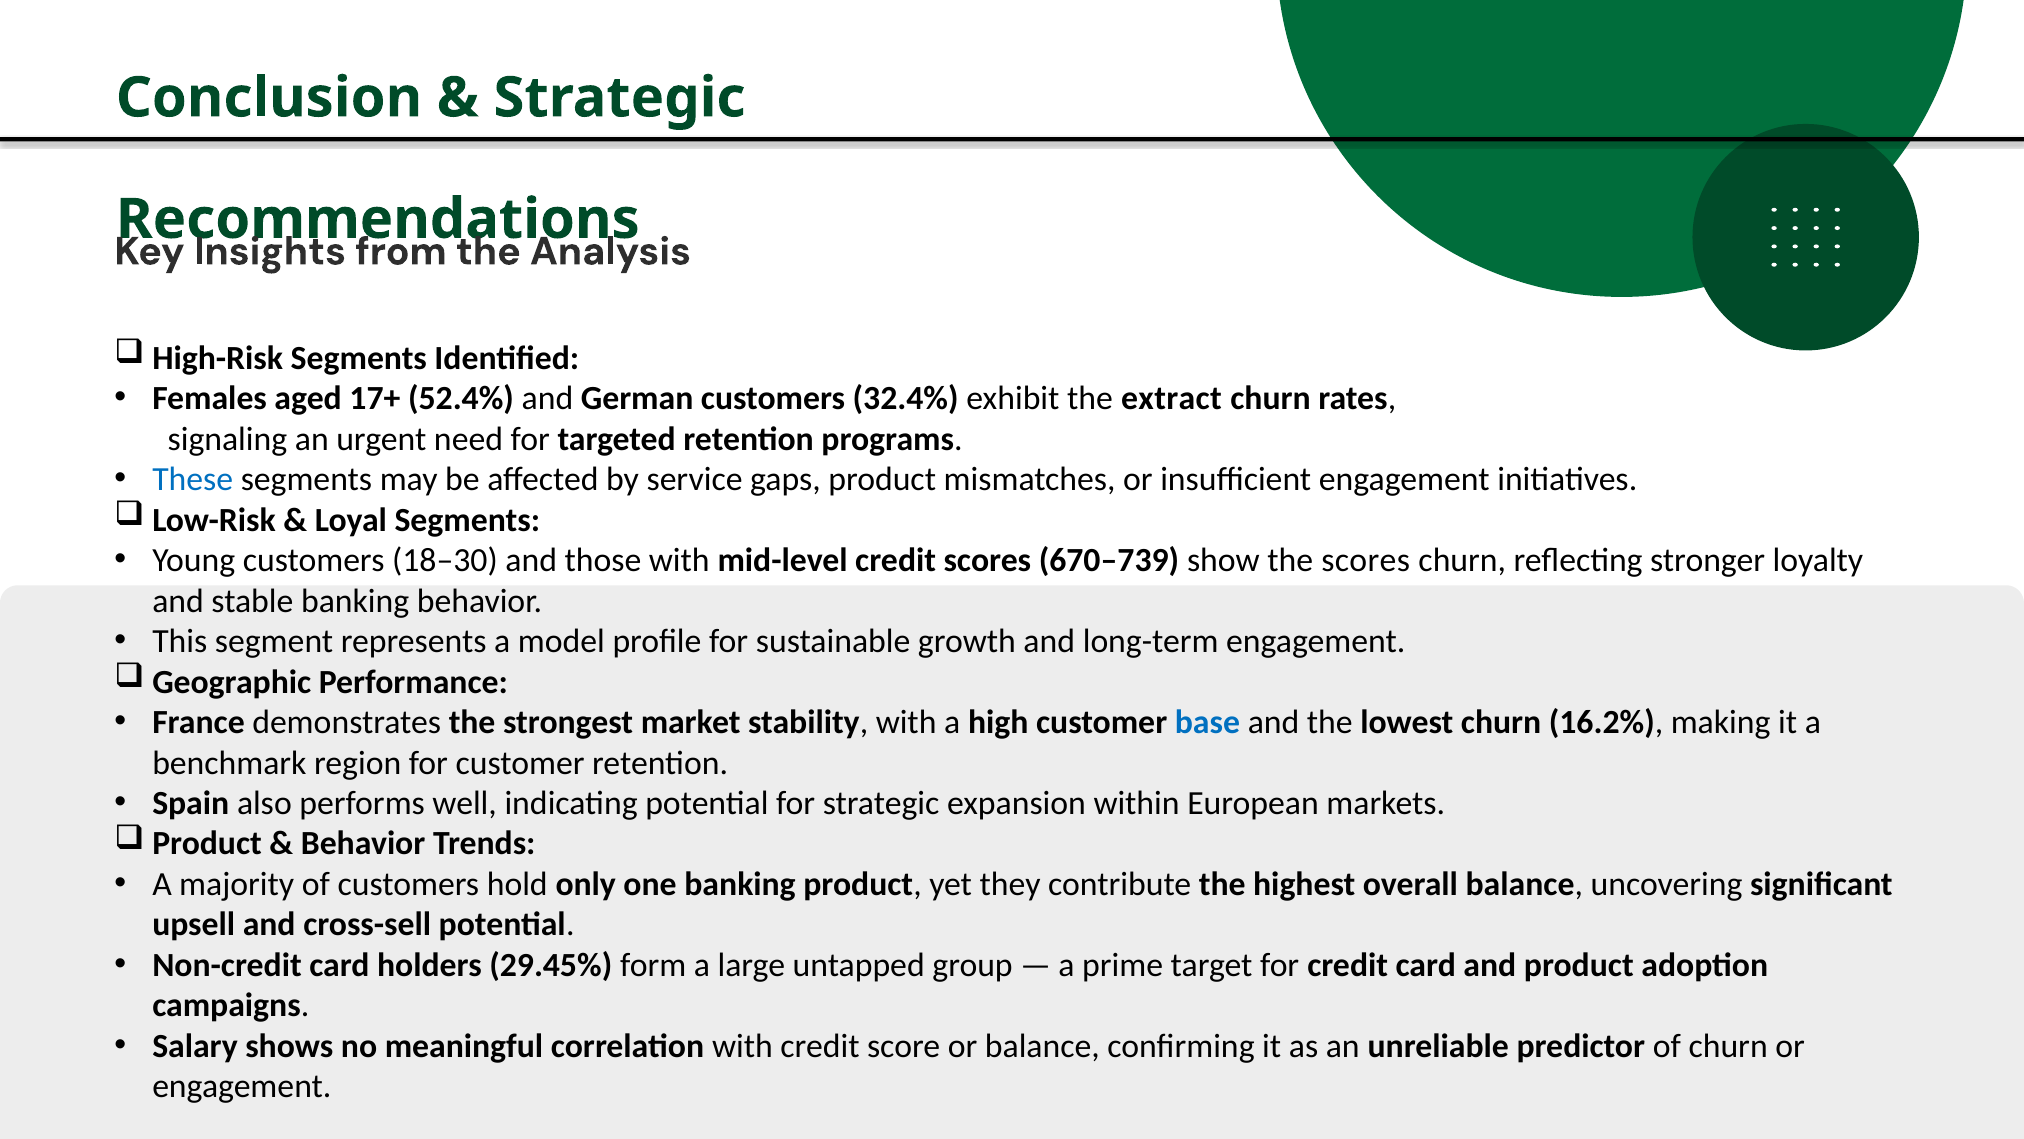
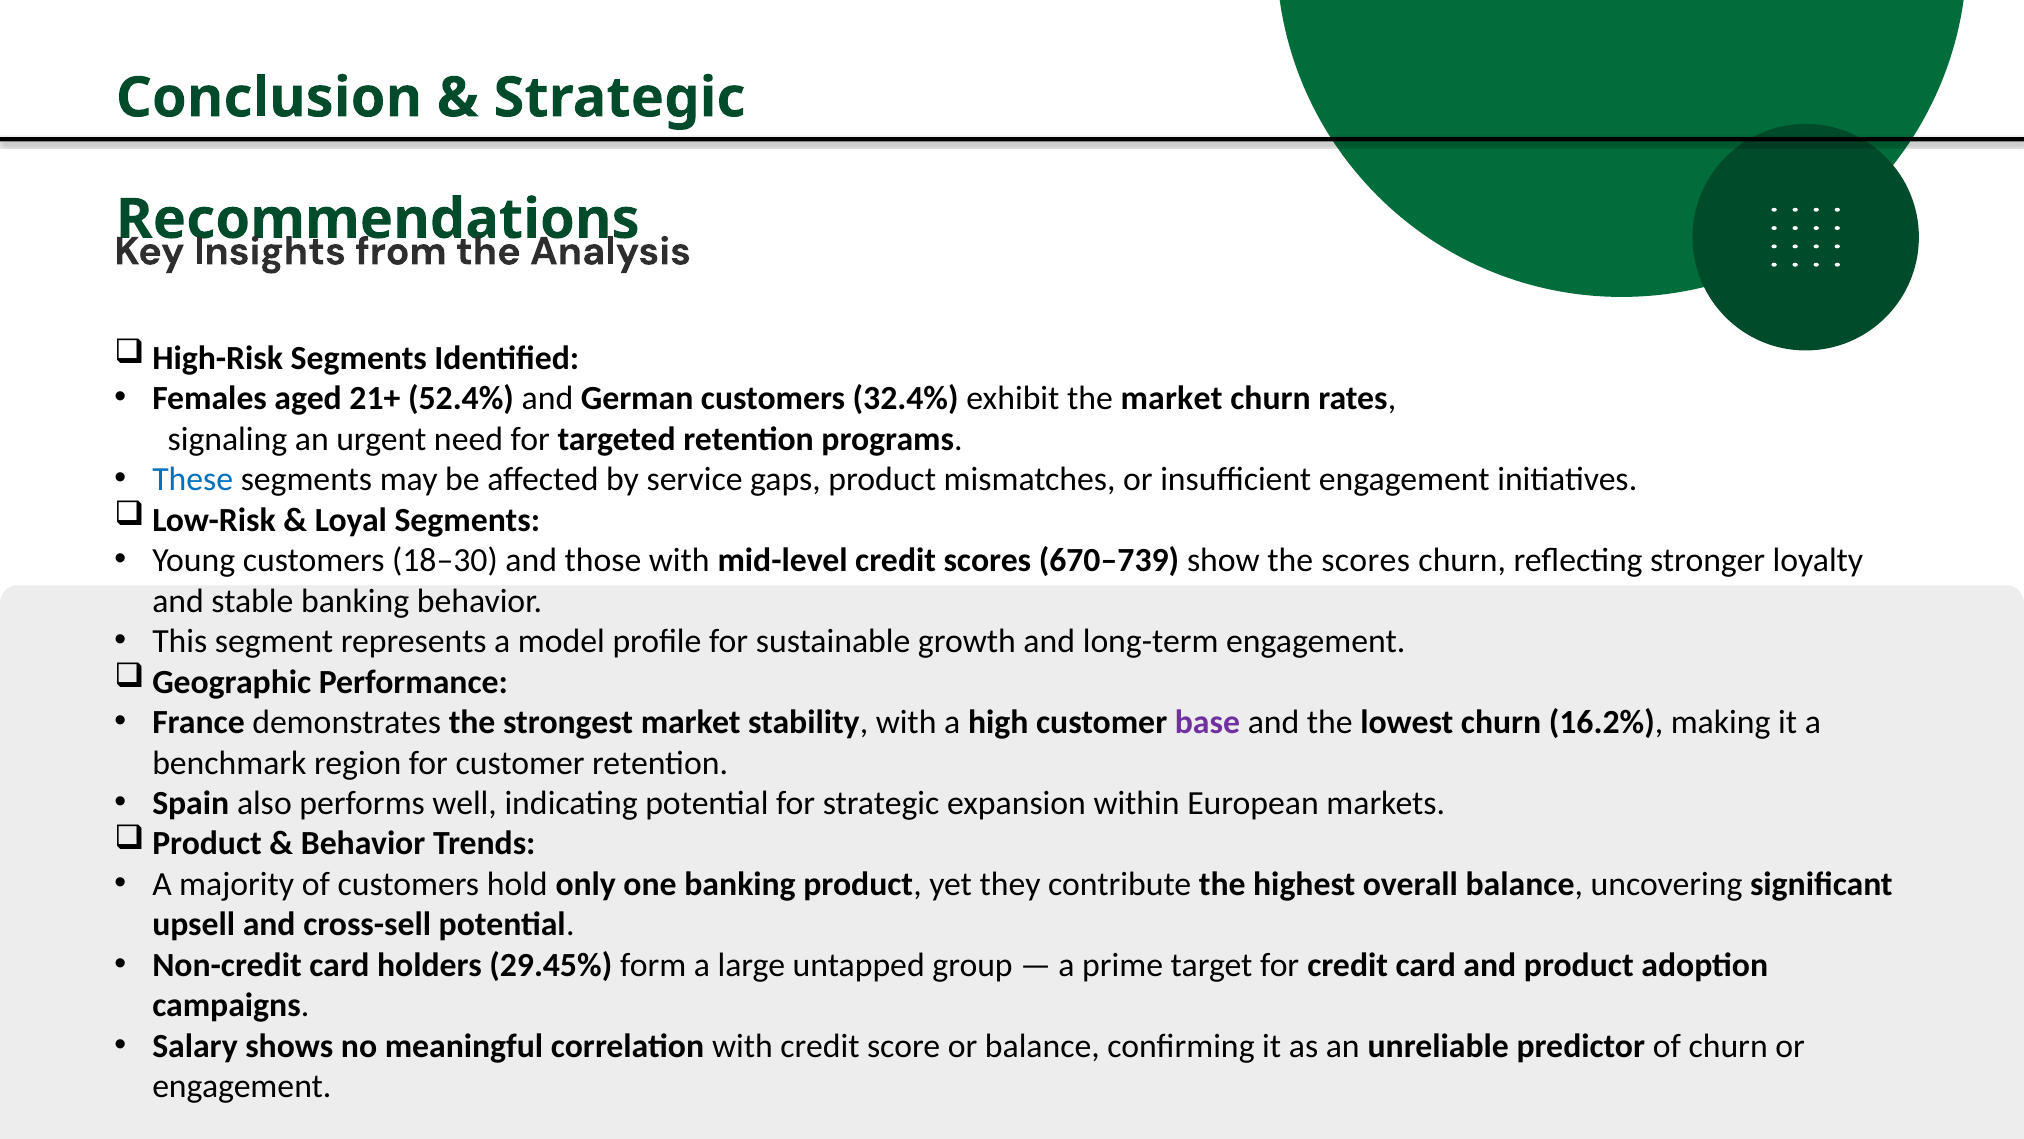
17+: 17+ -> 21+ (375, 398)
the extract: extract -> market (1172, 398)
base colour: blue -> purple (1207, 722)
